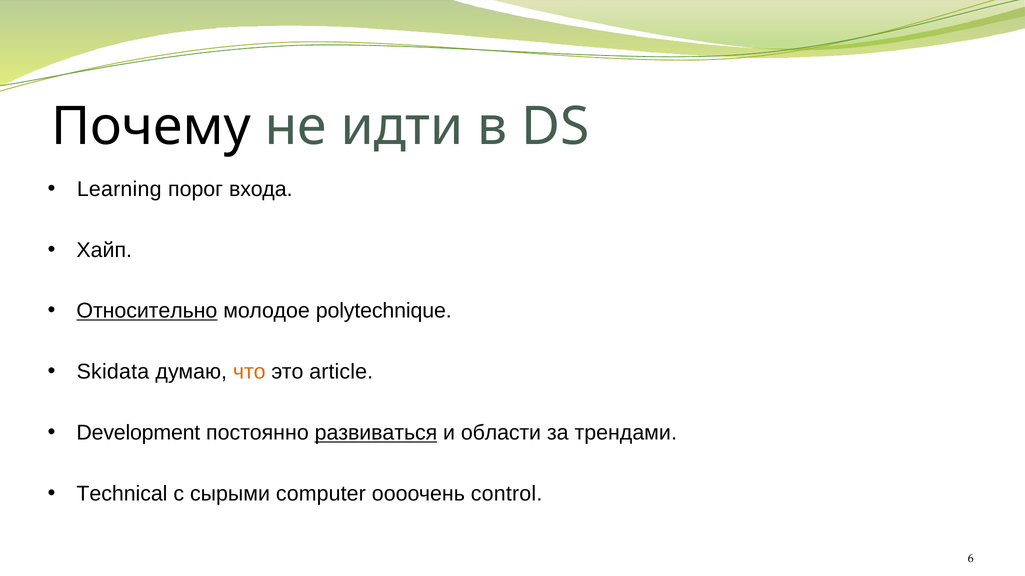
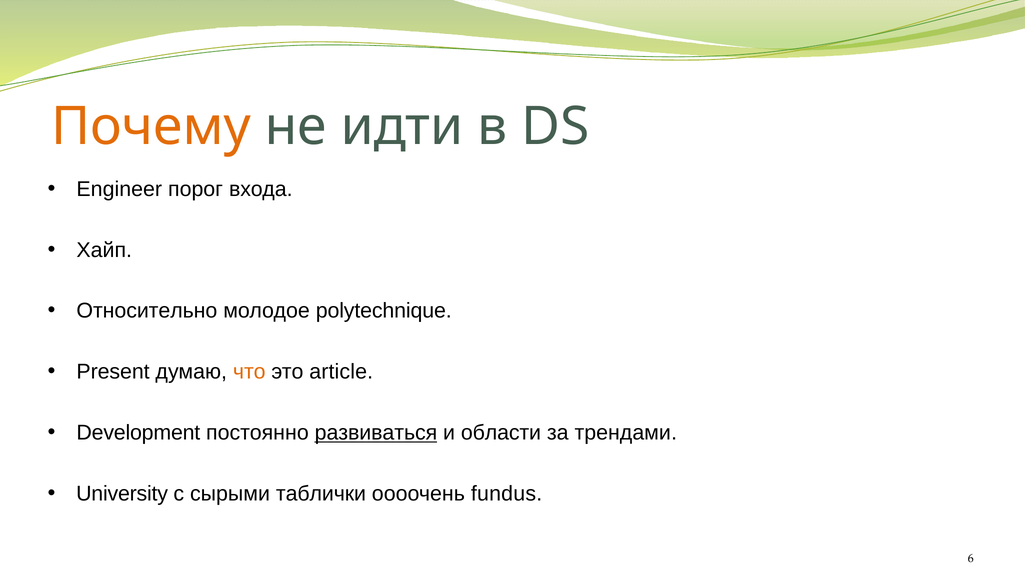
Почему colour: black -> orange (151, 127)
Learning: Learning -> Engineer (119, 189)
Относительно underline: present -> none (147, 311)
Skidata: Skidata -> Present (113, 372)
Technical: Technical -> University (122, 494)
computer: computer -> таблички (321, 494)
control: control -> fundus (507, 494)
